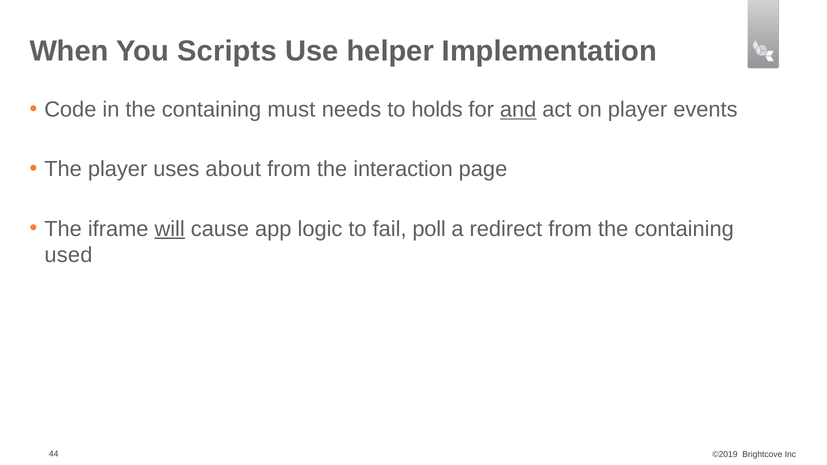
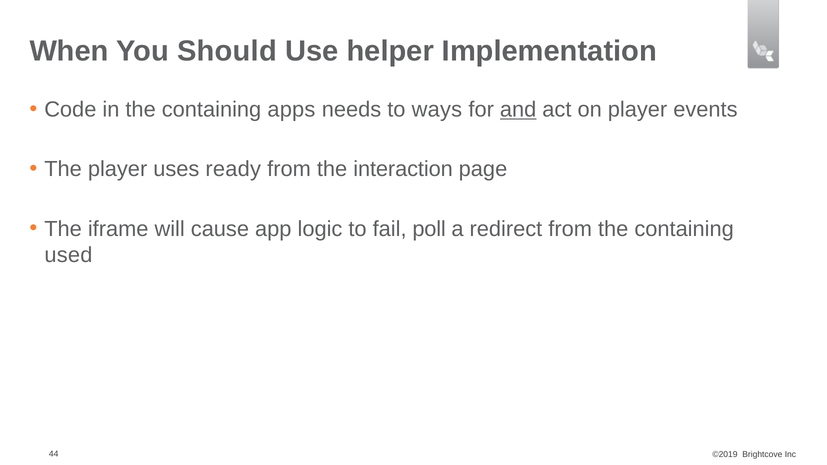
Scripts: Scripts -> Should (227, 51)
must: must -> apps (291, 110)
holds: holds -> ways (437, 110)
about: about -> ready (233, 169)
will underline: present -> none (170, 229)
